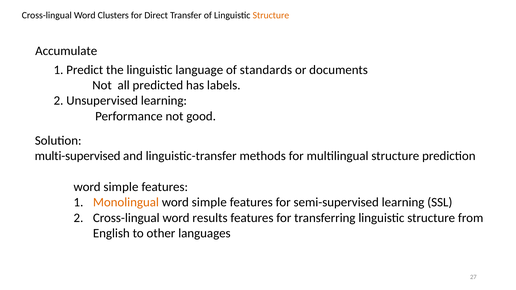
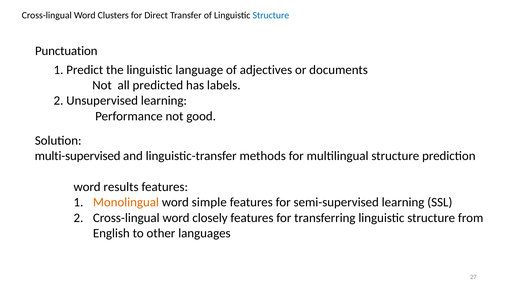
Structure colour: orange -> blue (271, 15)
Accumulate: Accumulate -> Punctuation (66, 51)
standards: standards -> adjectives (266, 70)
simple: simple -> results (121, 187)
results: results -> closely (210, 218)
